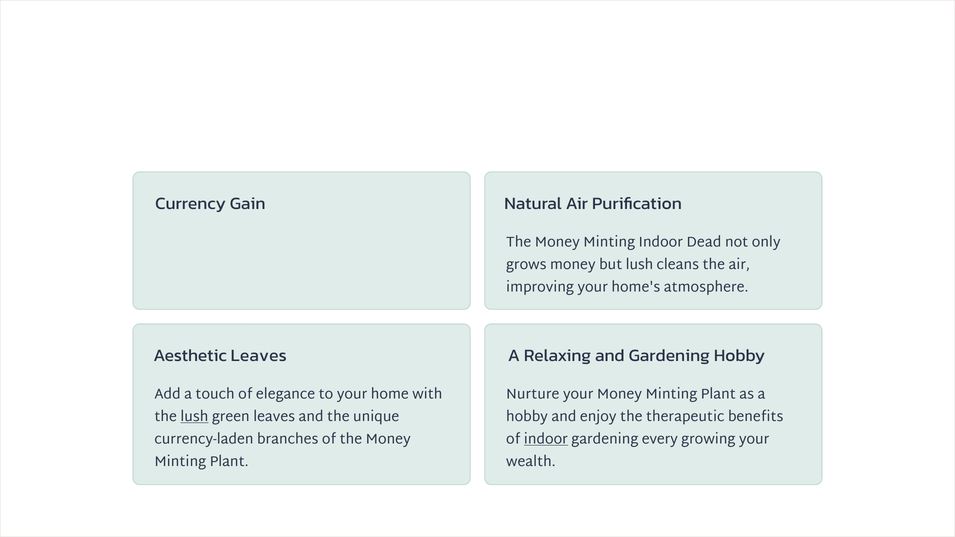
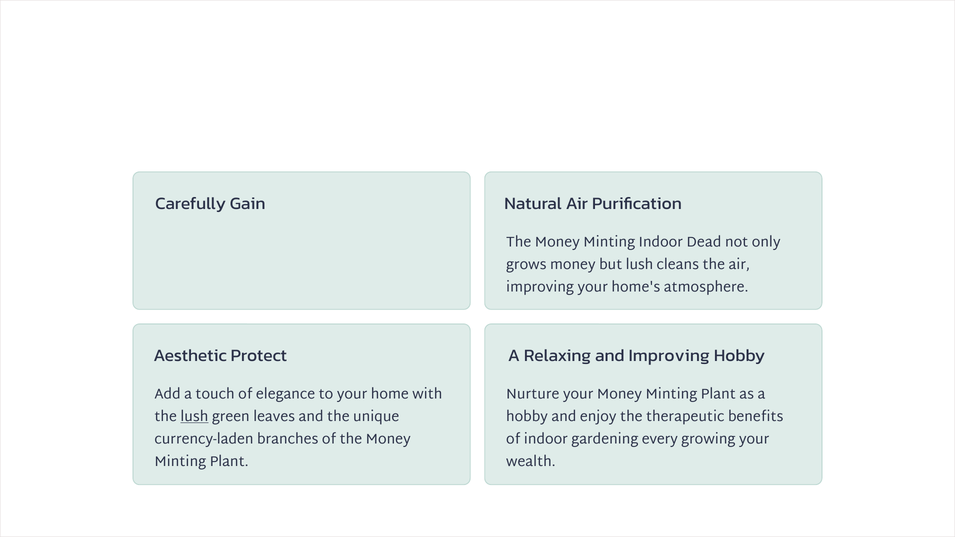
Currency: Currency -> Carefully (191, 204)
Aesthetic Leaves: Leaves -> Protect (259, 356)
and Gardening: Gardening -> Improving (669, 356)
indoor underline: present -> none (546, 439)
